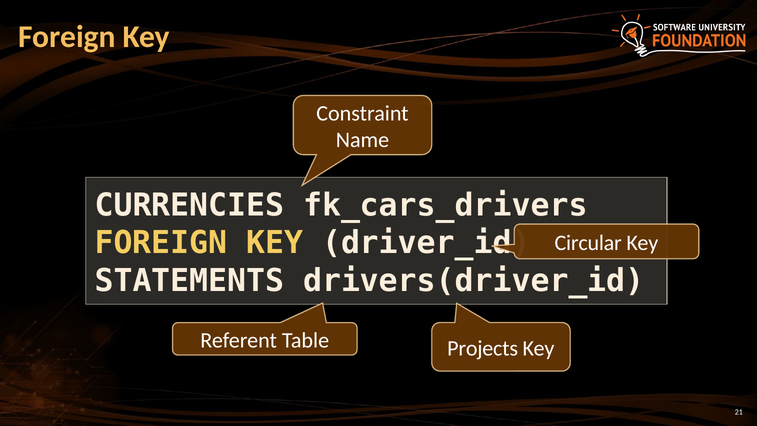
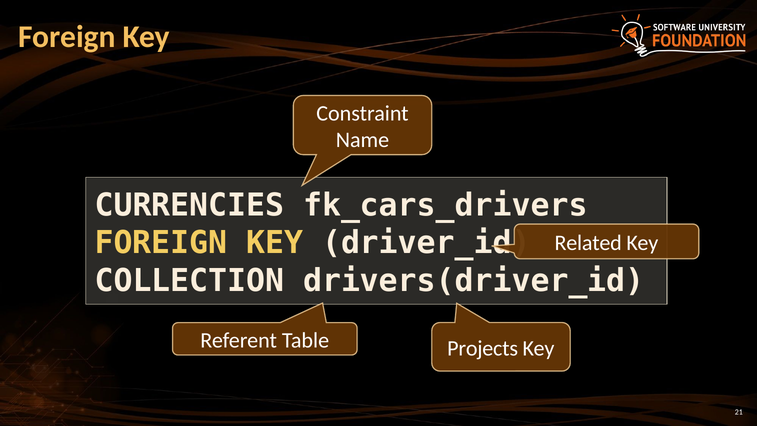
Circular: Circular -> Related (588, 243)
STATEMENTS: STATEMENTS -> COLLECTION (189, 281)
